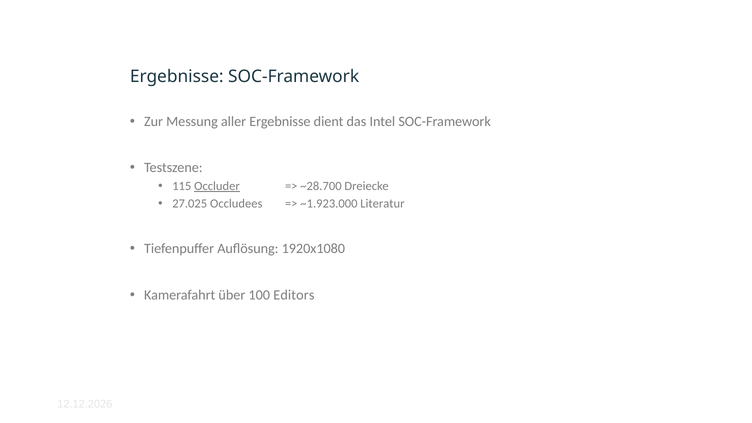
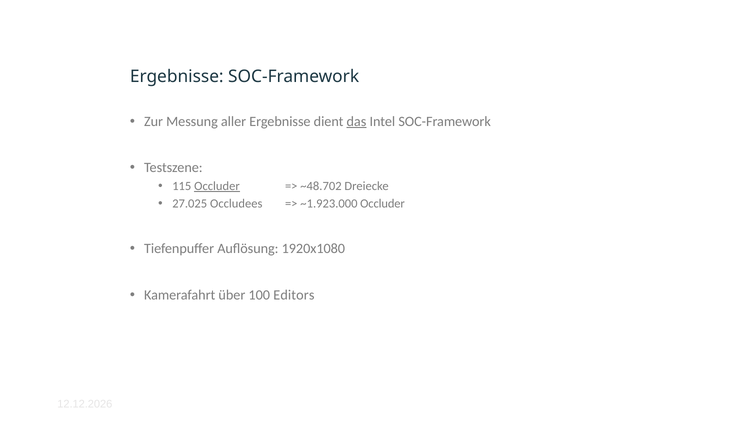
das underline: none -> present (356, 122)
~28.700: ~28.700 -> ~48.702 (321, 186)
~1.923.000 Literatur: Literatur -> Occluder (382, 204)
